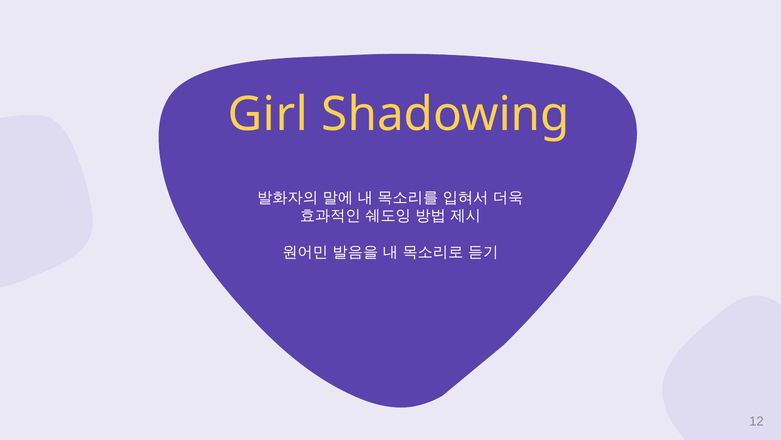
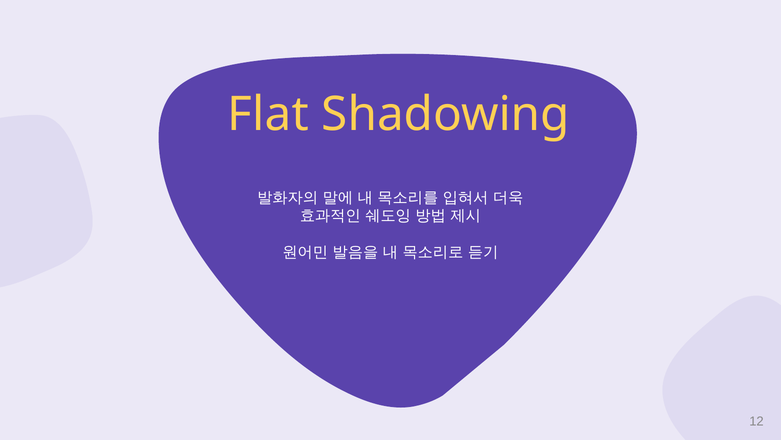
Girl: Girl -> Flat (268, 114)
